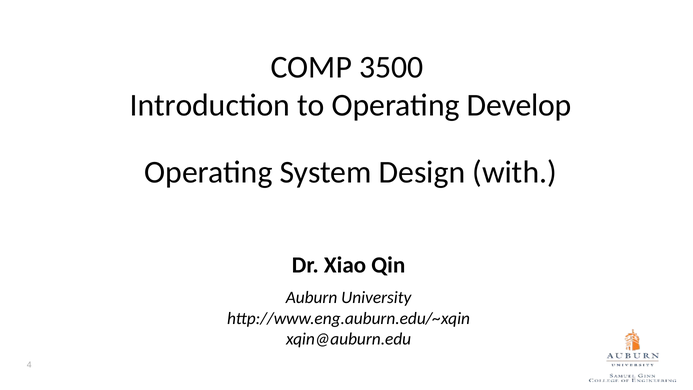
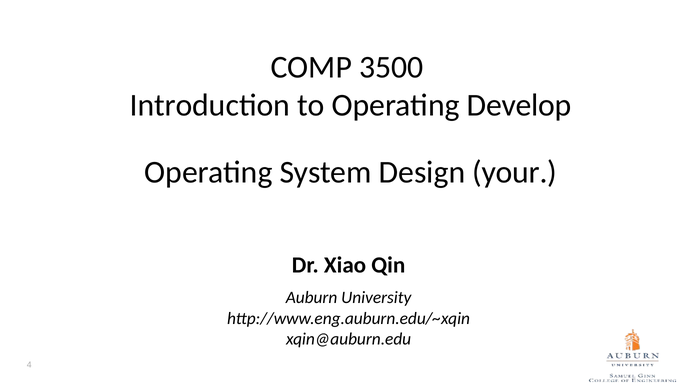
with: with -> your (515, 172)
